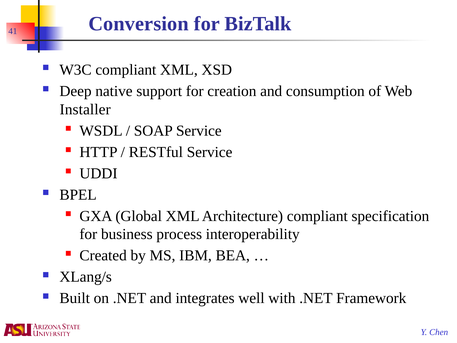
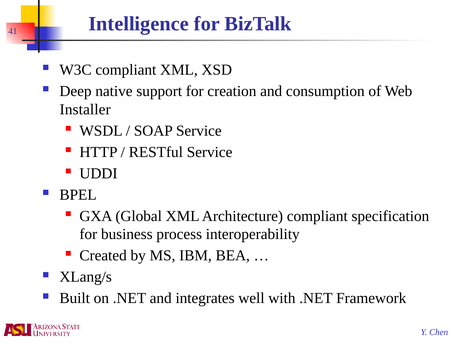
Conversion: Conversion -> Intelligence (139, 24)
